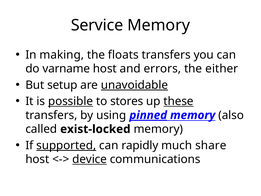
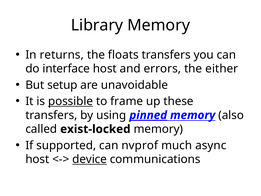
Service: Service -> Library (97, 25)
making: making -> returns (62, 55)
varname: varname -> interface (66, 69)
unavoidable underline: present -> none (134, 85)
stores: stores -> frame (127, 101)
these underline: present -> none (179, 101)
supported underline: present -> none (66, 145)
rapidly: rapidly -> nvprof (140, 145)
share: share -> async (211, 145)
